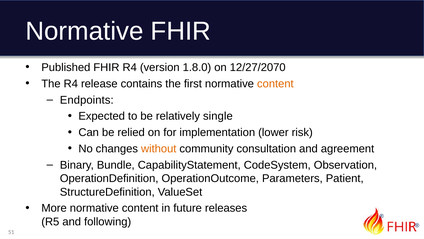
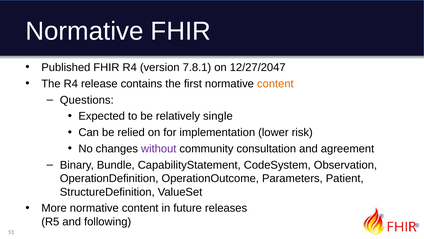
1.8.0: 1.8.0 -> 7.8.1 (197, 67)
12/27/2070: 12/27/2070 -> 12/27/2047 (258, 67)
Endpoints: Endpoints -> Questions (87, 100)
without colour: orange -> purple (159, 149)
